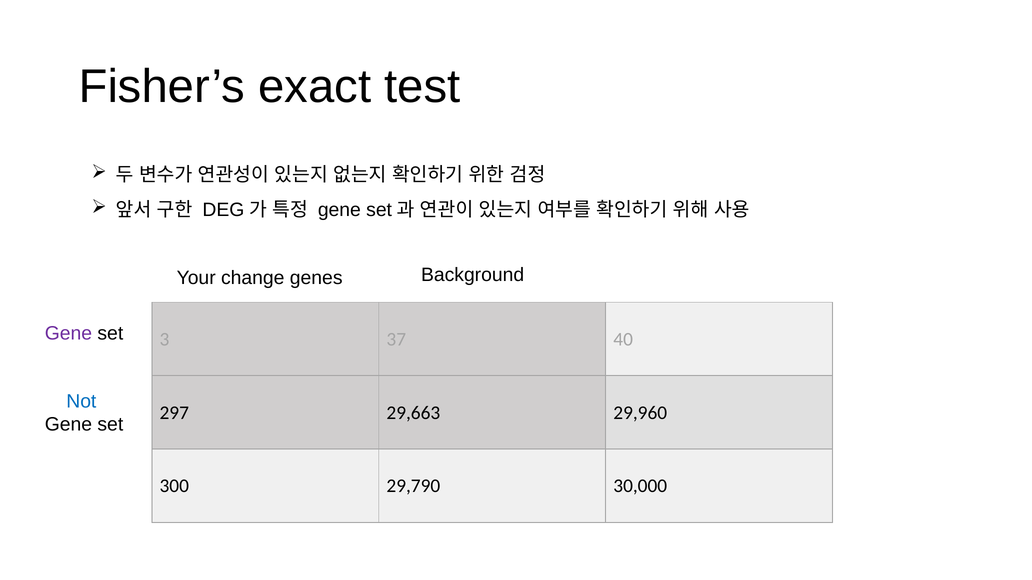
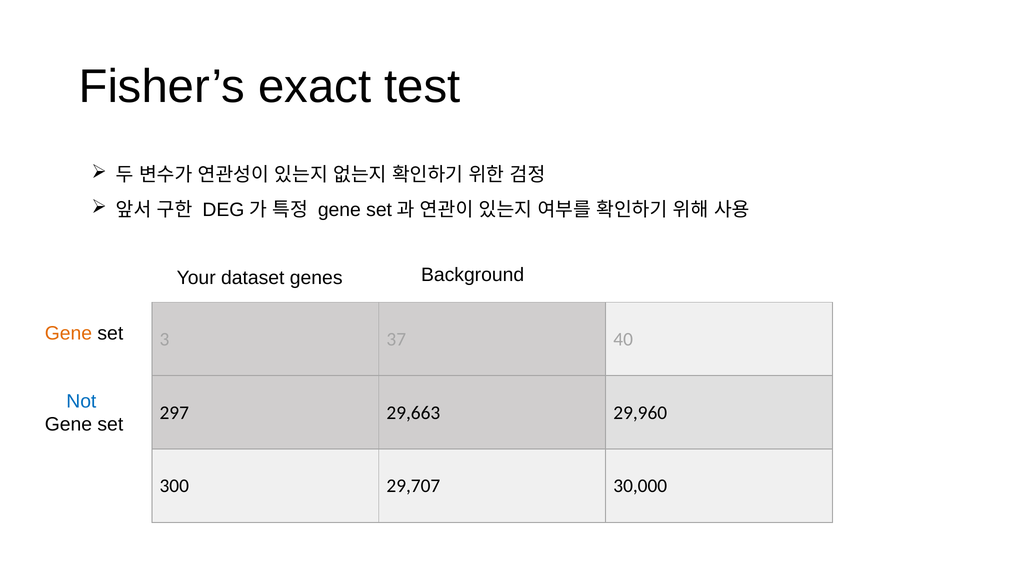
change: change -> dataset (253, 278)
Gene colour: purple -> orange (68, 333)
29,790: 29,790 -> 29,707 (413, 487)
